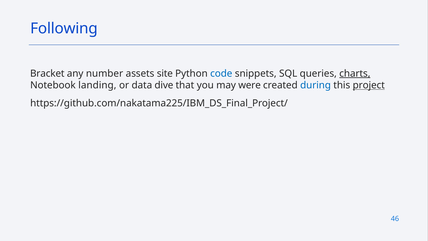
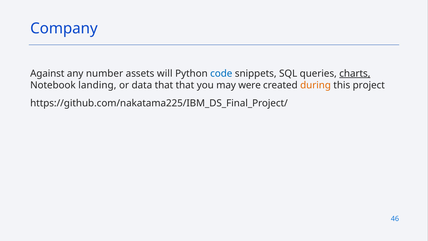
Following: Following -> Company (64, 29)
Bracket: Bracket -> Against (47, 73)
site: site -> will (165, 73)
data dive: dive -> that (164, 85)
during colour: blue -> orange (316, 85)
project underline: present -> none (369, 85)
